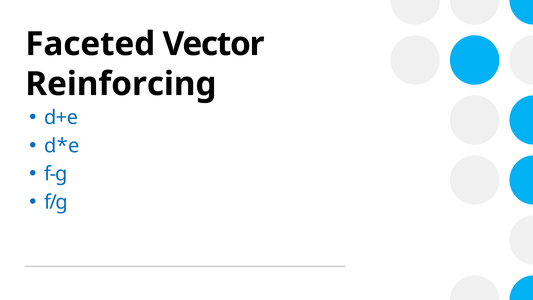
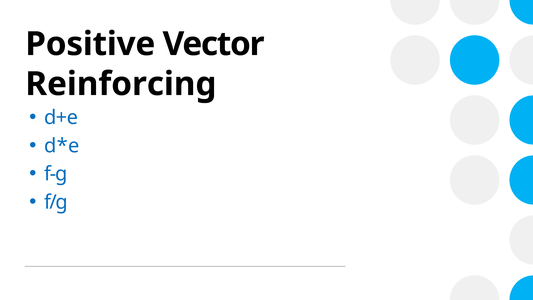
Faceted: Faceted -> Positive (90, 44)
